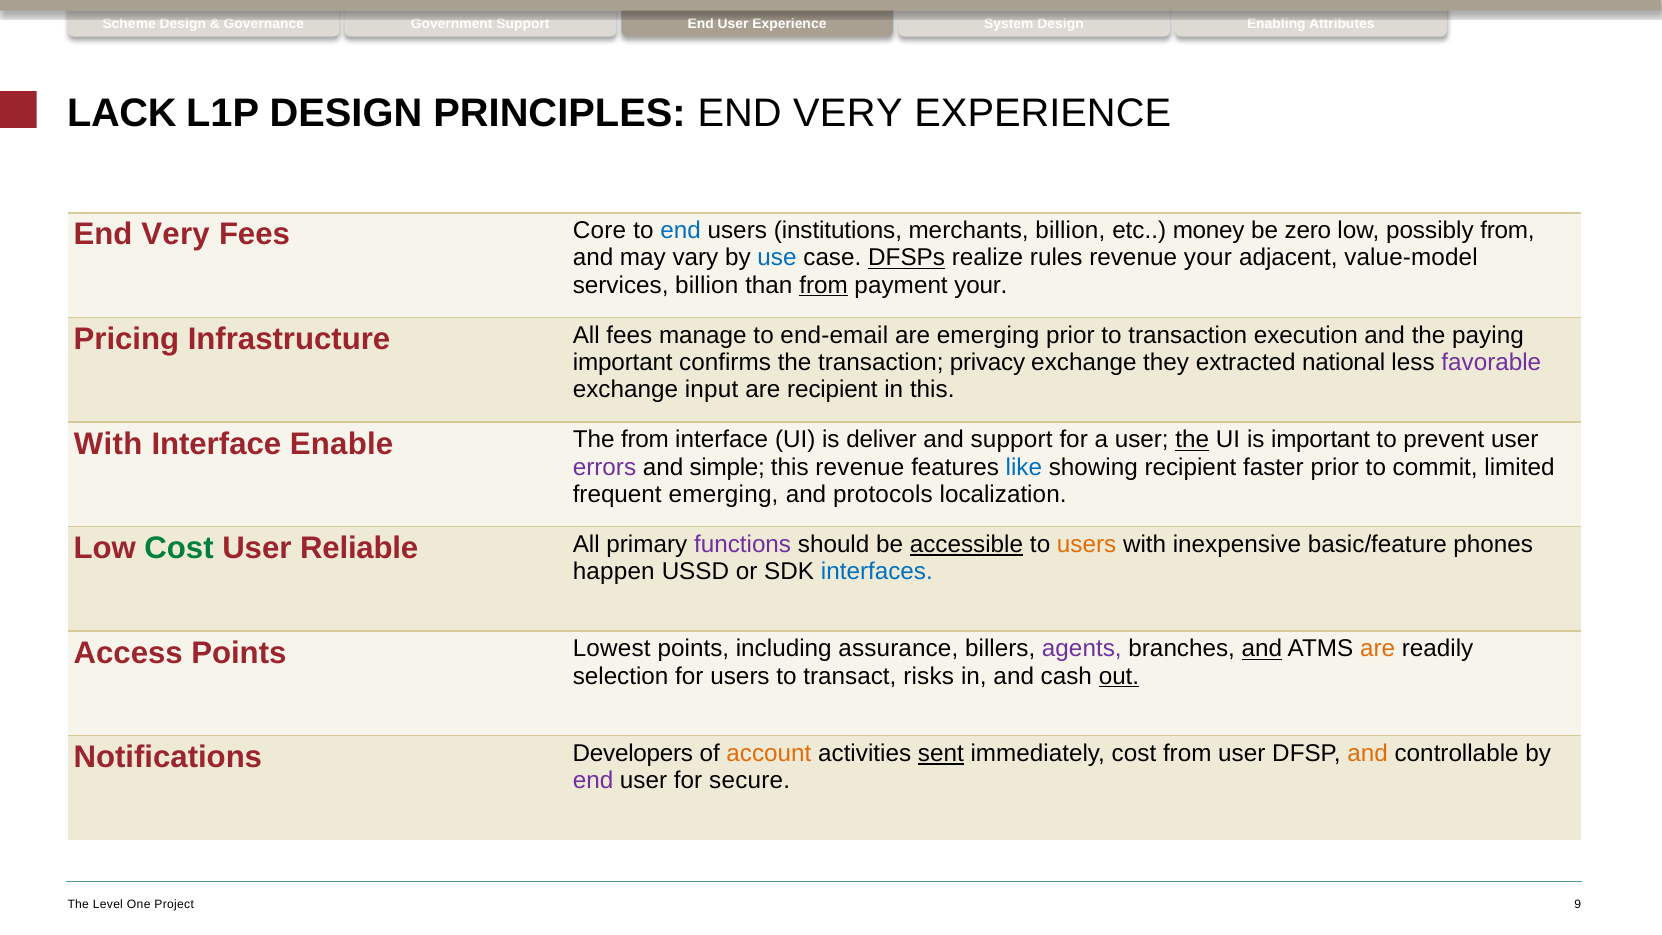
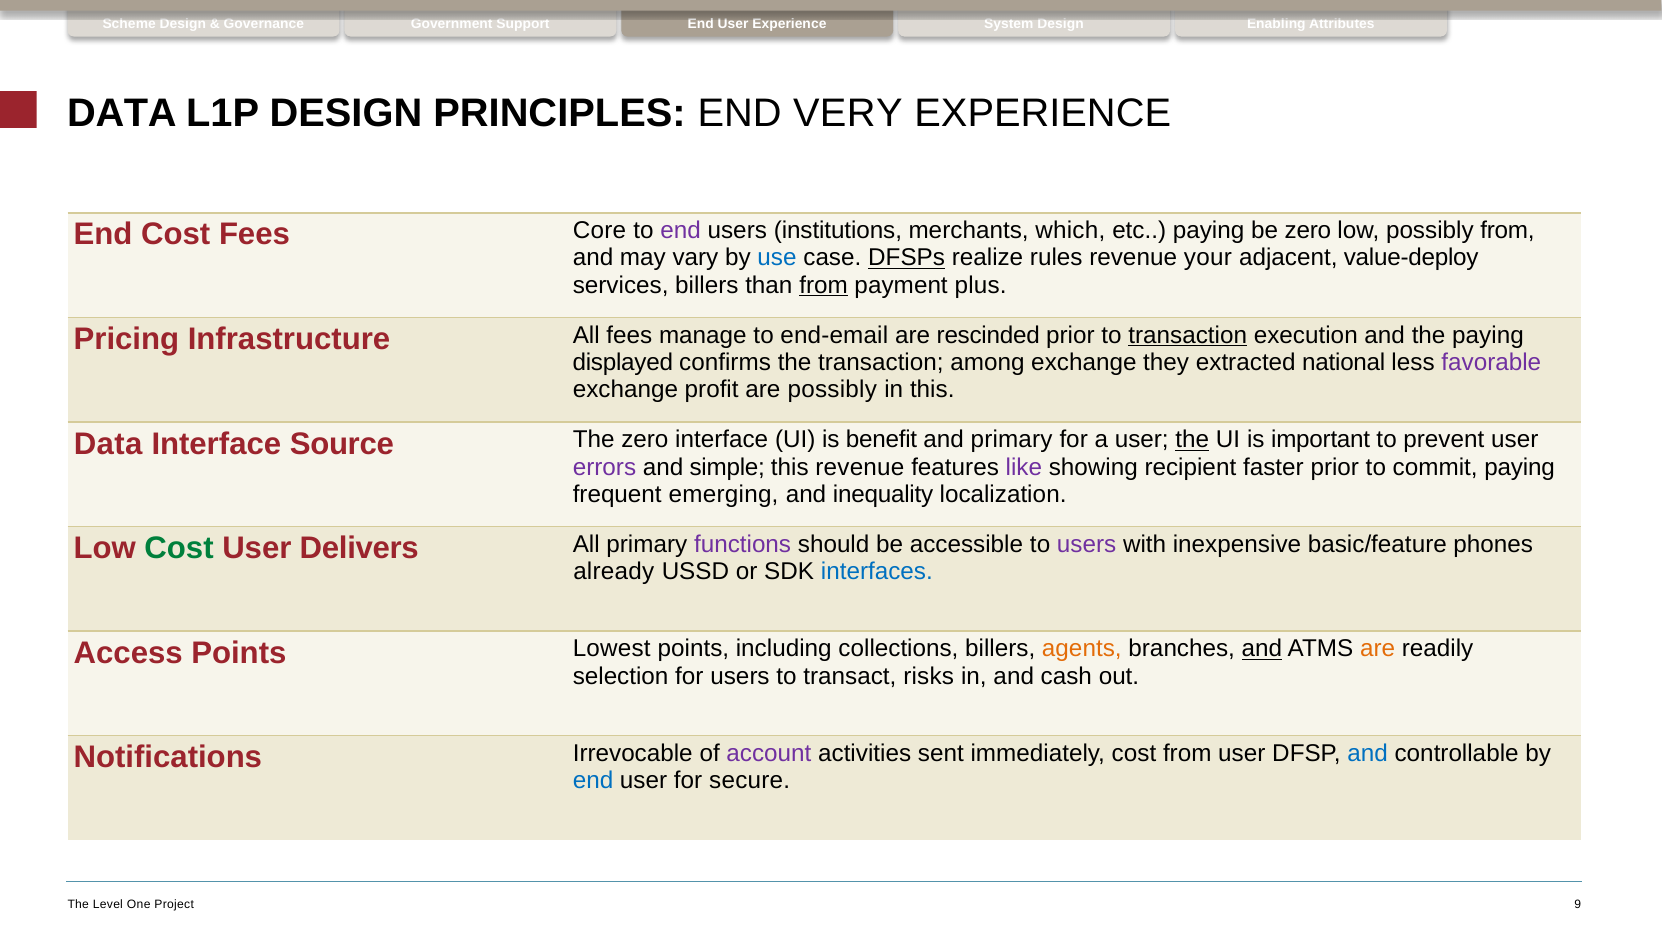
LACK: LACK -> DATA (122, 113)
Very: Very -> Cost (176, 235)
end colour: blue -> purple (681, 231)
merchants billion: billion -> which (1070, 231)
etc money: money -> paying (1209, 231)
value-model: value-model -> value-deploy (1411, 258)
services billion: billion -> billers (707, 285)
payment your: your -> plus (981, 285)
are emerging: emerging -> rescinded (988, 335)
transaction underline: none -> present (1188, 335)
important: important -> displayed (623, 362)
privacy: privacy -> among (987, 362)
input: input -> profit (712, 390)
are recipient: recipient -> possibly (832, 390)
With: With -> Data (108, 444)
Enable: Enable -> Source (342, 444)
The from: from -> zero (645, 440)
deliver: deliver -> benefit (882, 440)
and support: support -> primary (1012, 440)
like colour: blue -> purple (1024, 467)
commit limited: limited -> paying (1520, 467)
protocols: protocols -> inequality (883, 494)
Reliable: Reliable -> Delivers (359, 548)
accessible underline: present -> none (966, 544)
users colour: orange -> purple (1087, 544)
happen: happen -> already (614, 572)
assurance: assurance -> collections (898, 649)
agents colour: purple -> orange (1082, 649)
out underline: present -> none (1119, 676)
Developers: Developers -> Irrevocable (633, 753)
account colour: orange -> purple (769, 753)
sent underline: present -> none (941, 753)
and colour: orange -> blue (1368, 753)
end colour: purple -> blue (593, 781)
